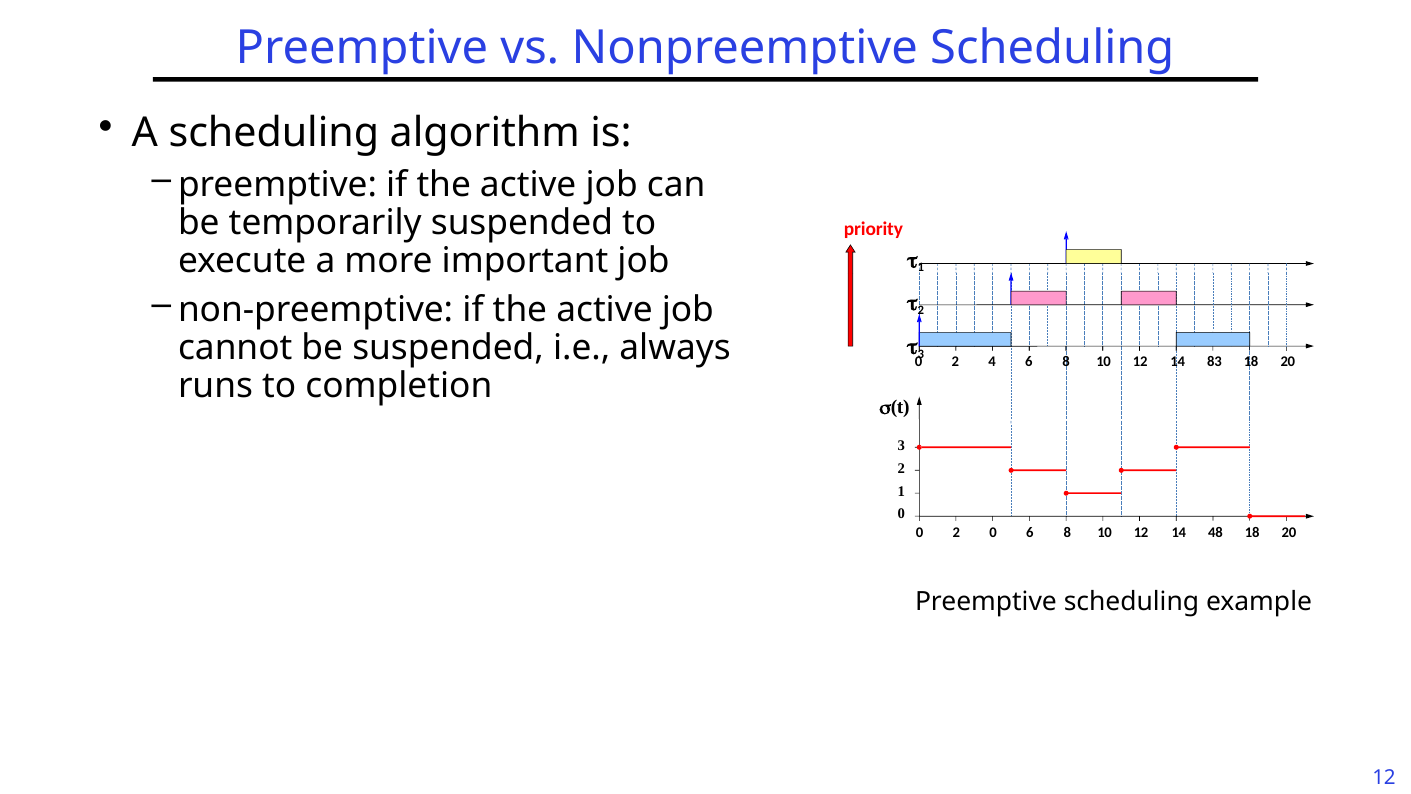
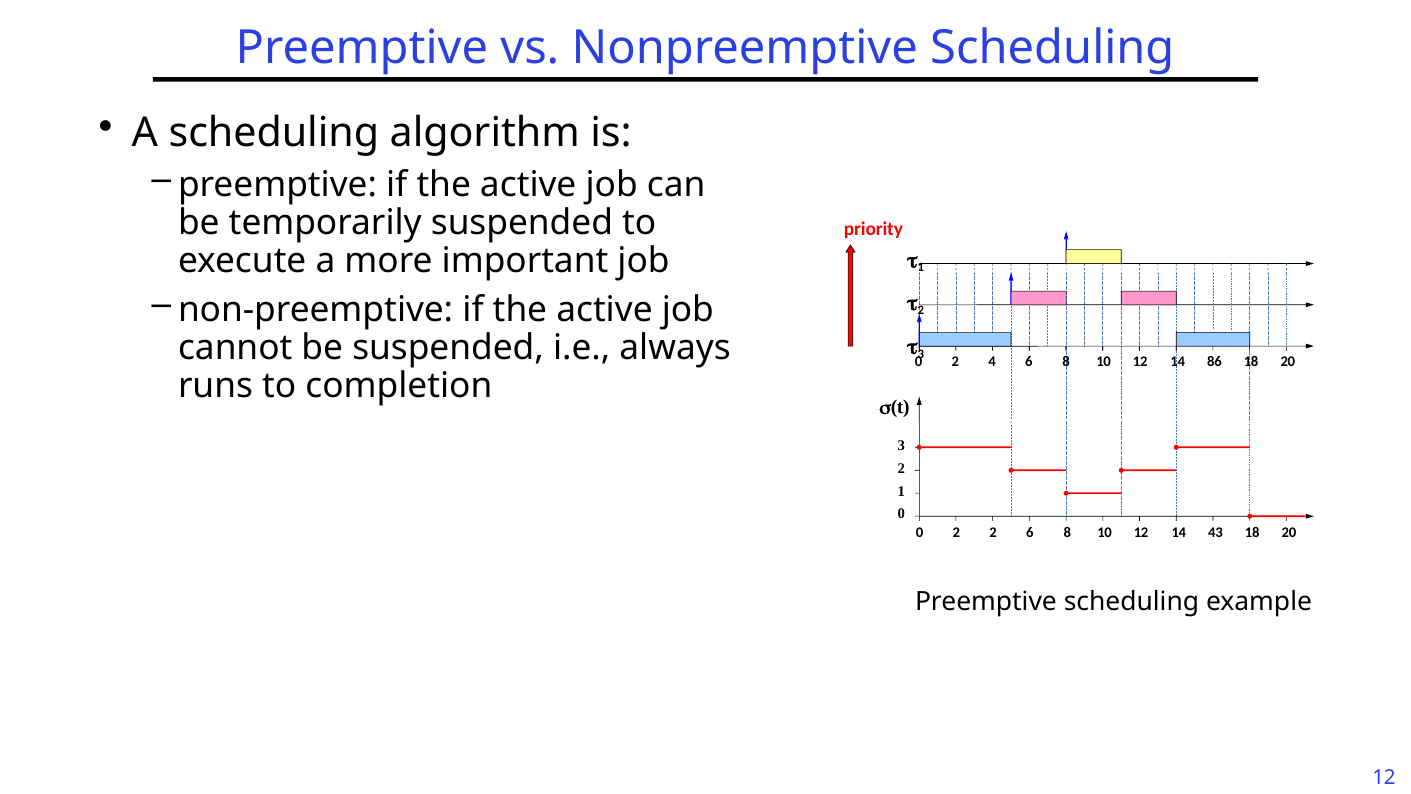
83: 83 -> 86 (1214, 362)
2 0: 0 -> 2 (993, 532)
48: 48 -> 43 (1216, 532)
